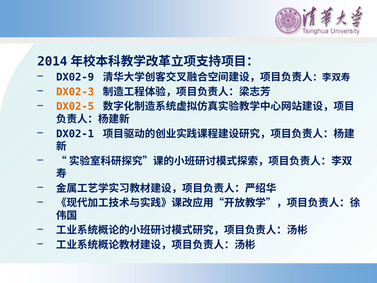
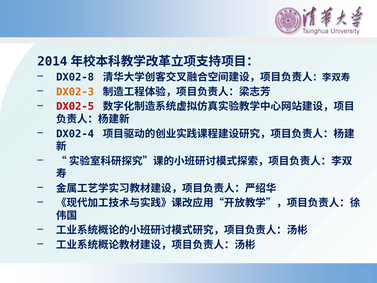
DX02-9: DX02-9 -> DX02-8 (75, 77)
DX02-5 colour: orange -> red (75, 106)
DX02-1: DX02-1 -> DX02-4 (75, 134)
